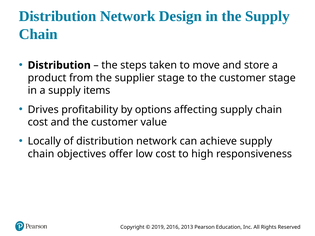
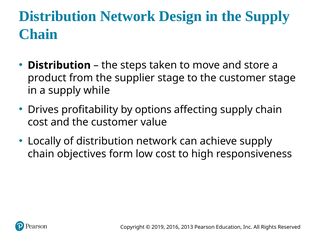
items: items -> while (97, 91)
offer: offer -> form (121, 154)
